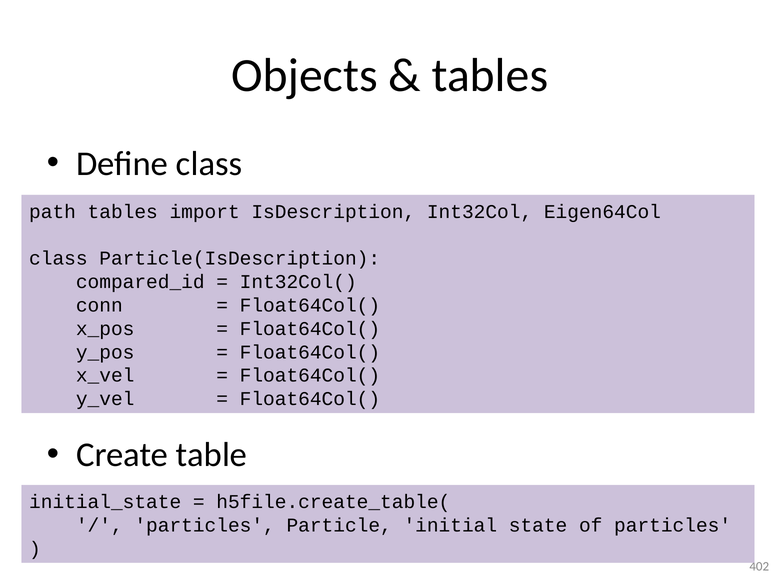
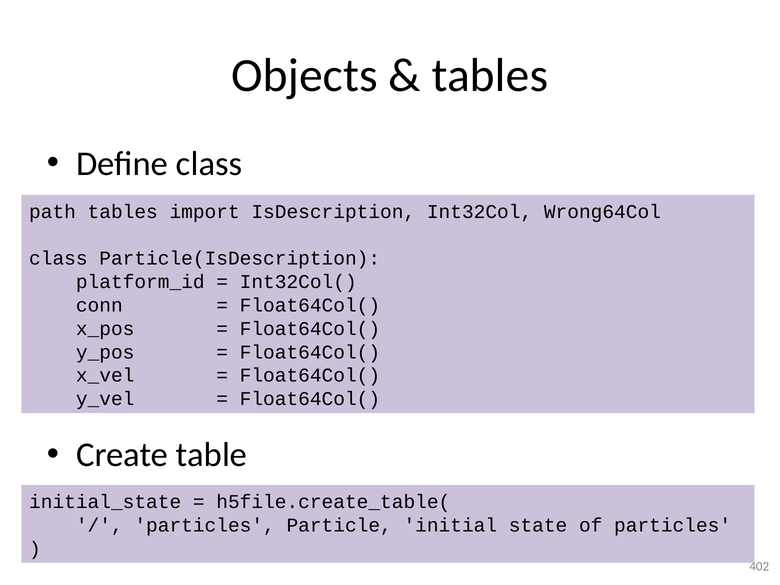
Eigen64Col: Eigen64Col -> Wrong64Col (602, 212)
compared_id: compared_id -> platform_id (140, 282)
